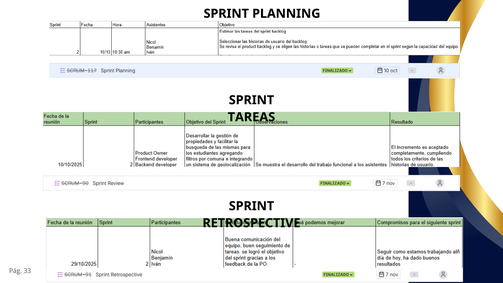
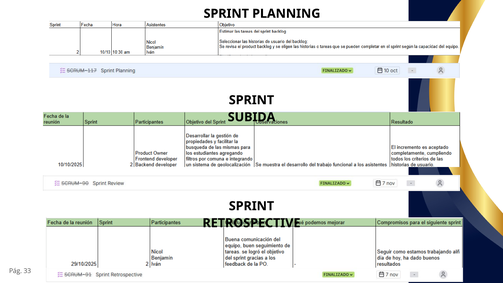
TAREAS: TAREAS -> SUBIDA (252, 117)
